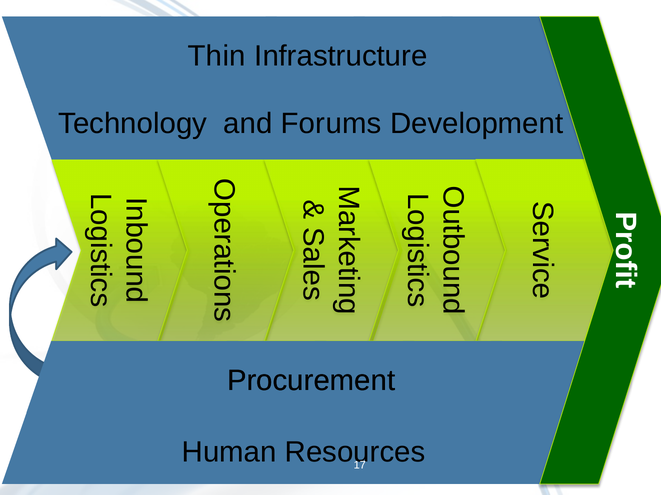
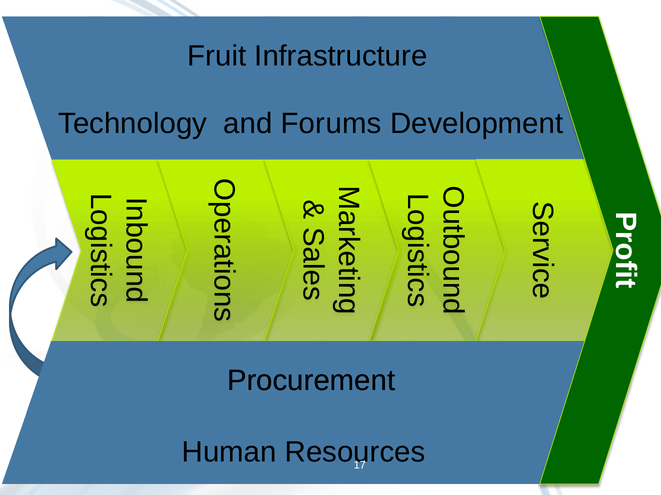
Thin: Thin -> Fruit (217, 56)
